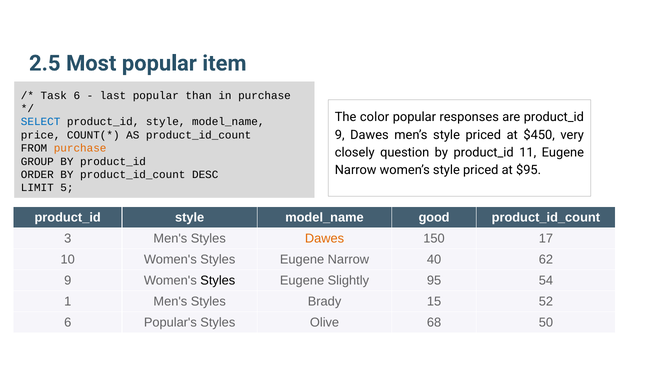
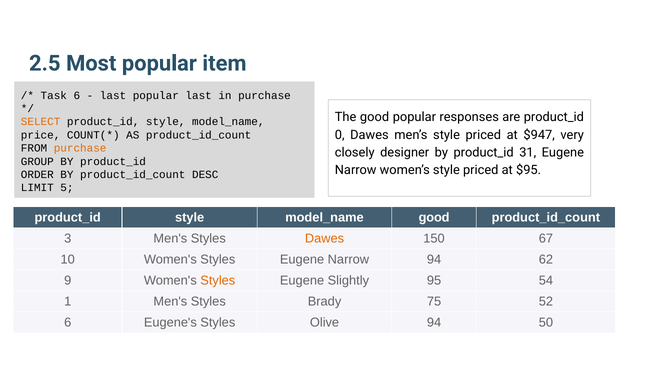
popular than: than -> last (199, 95)
The color: color -> good (375, 117)
SELECT colour: blue -> orange (41, 122)
9: 9 -> 0 (340, 135)
$450: $450 -> $947 (539, 135)
question: question -> designer (405, 152)
11: 11 -> 31 (528, 152)
17: 17 -> 67 (546, 238)
Narrow 40: 40 -> 94 (434, 259)
Styles colour: black -> orange (218, 280)
15: 15 -> 75 (434, 301)
Popular's: Popular's -> Eugene's (170, 322)
Olive 68: 68 -> 94 (434, 322)
